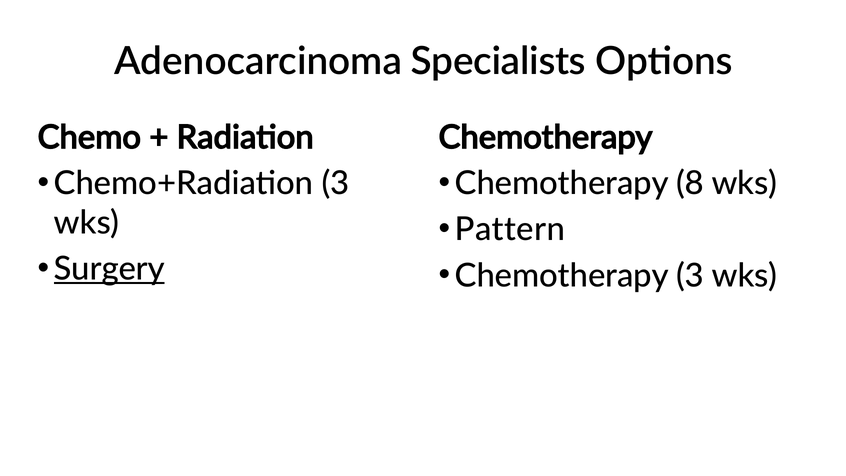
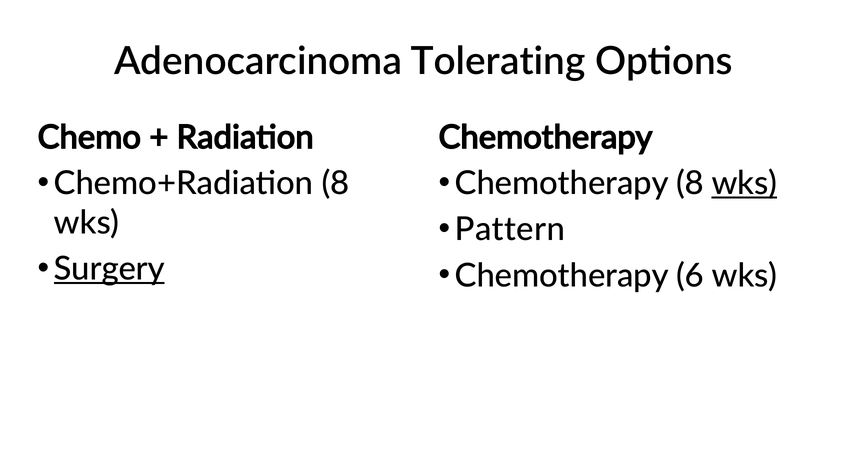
Specialists: Specialists -> Tolerating (498, 61)
Chemo+Radiation 3: 3 -> 8 (336, 183)
wks underline: none -> present (744, 183)
Chemotherapy 3: 3 -> 6 (690, 276)
